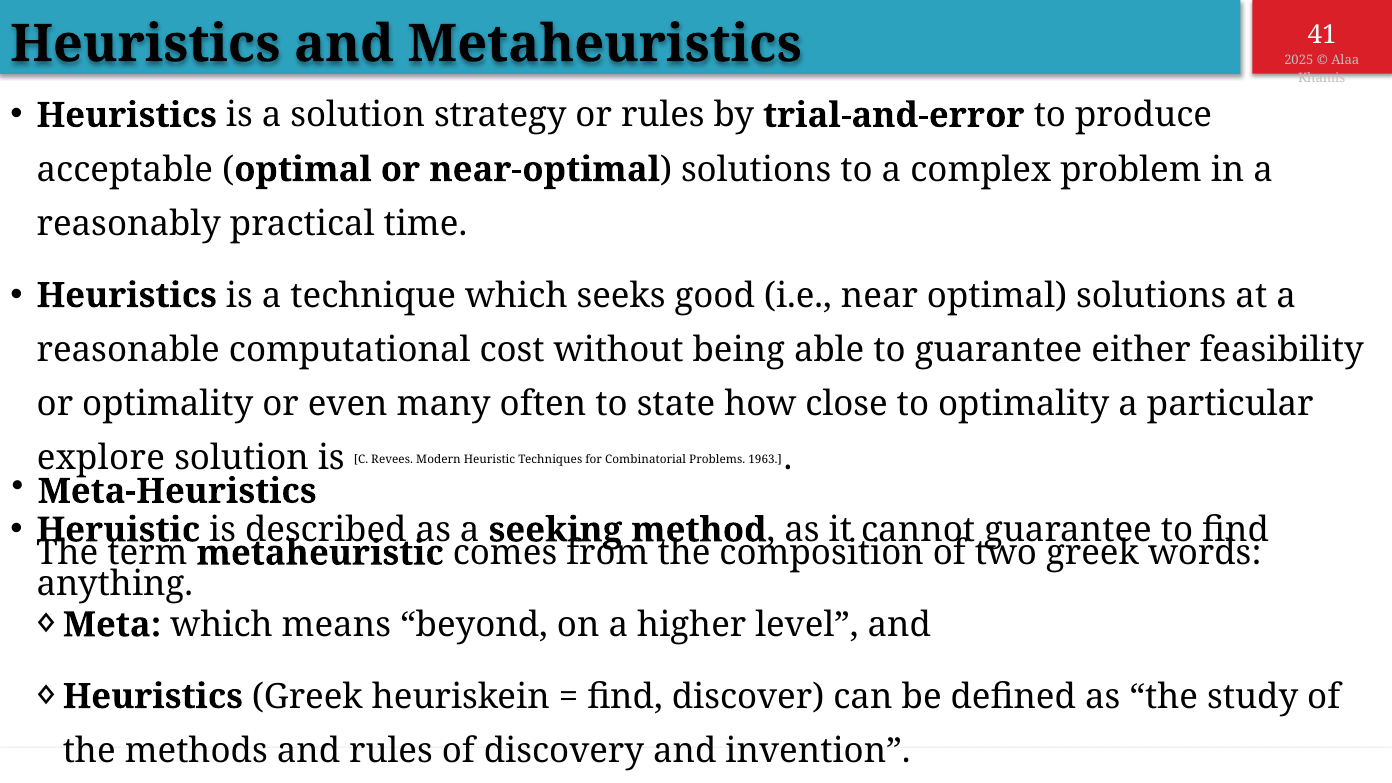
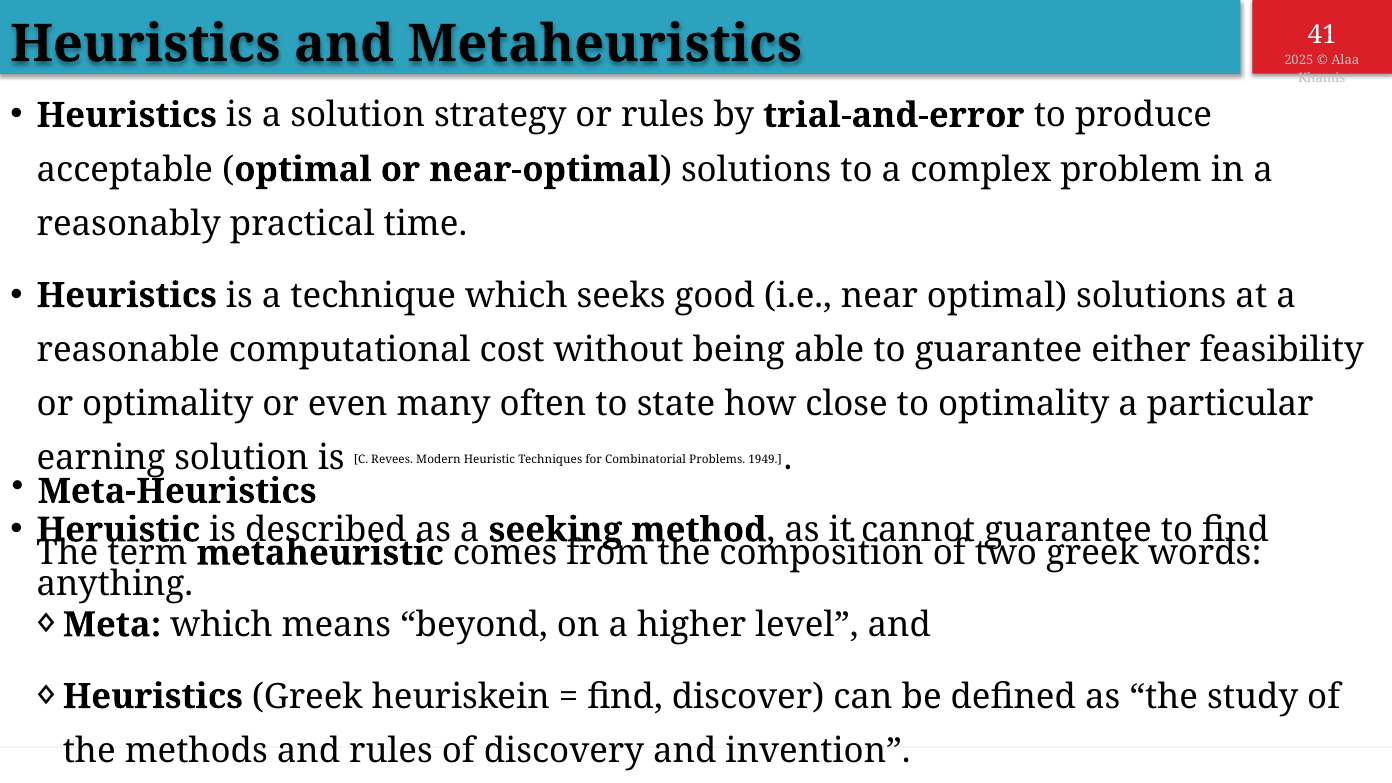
explore: explore -> earning (101, 458)
1963: 1963 -> 1949 (765, 460)
